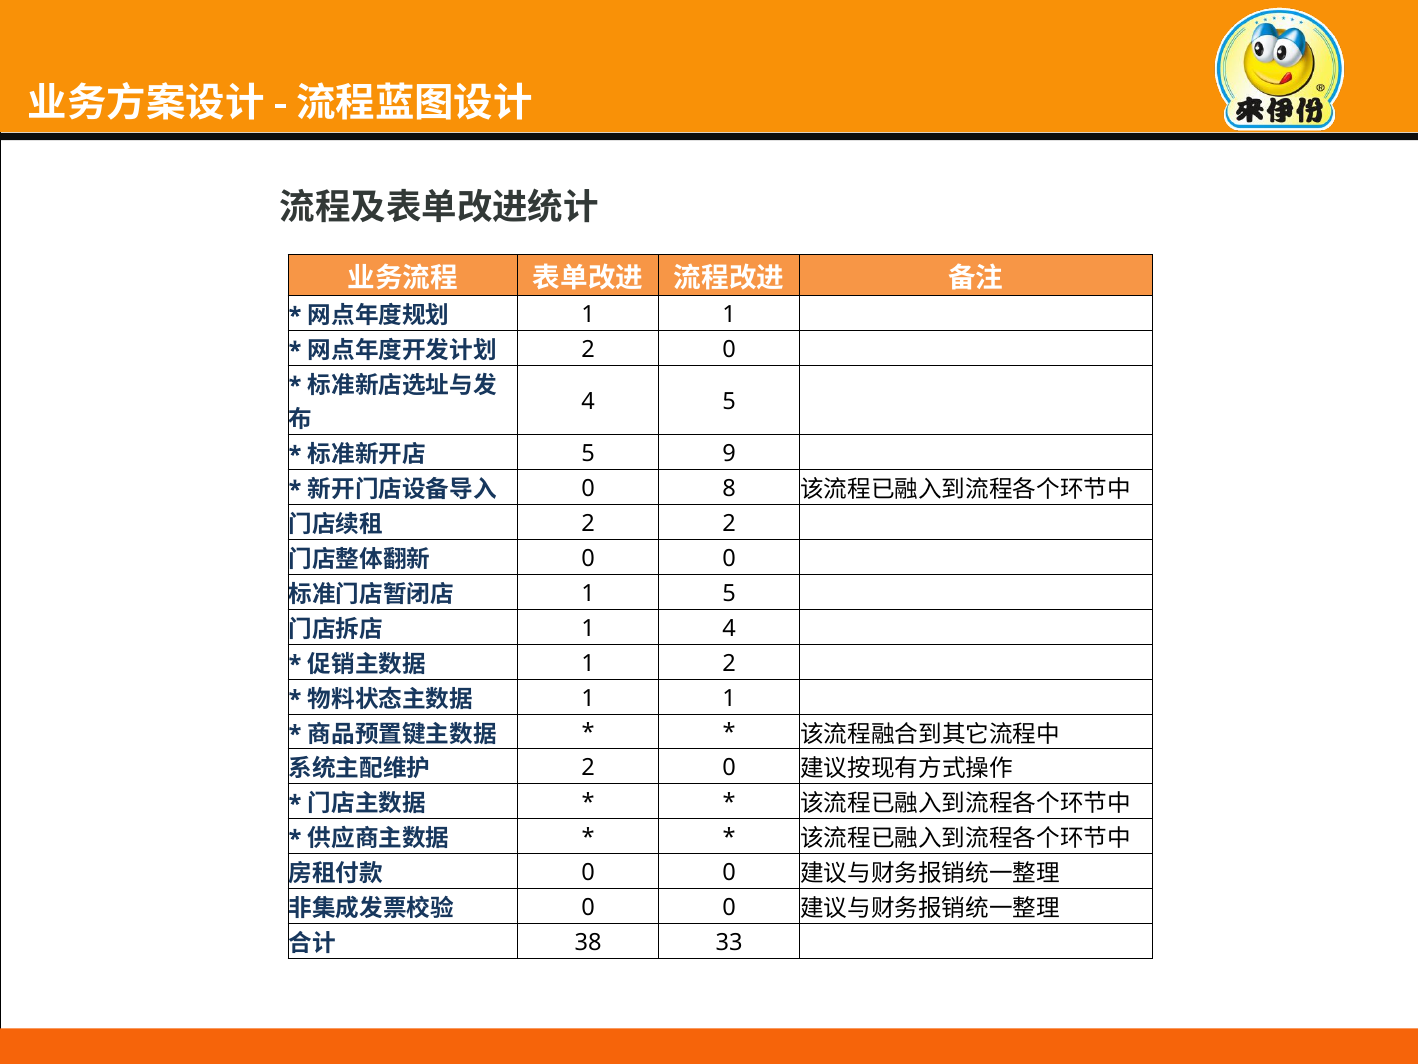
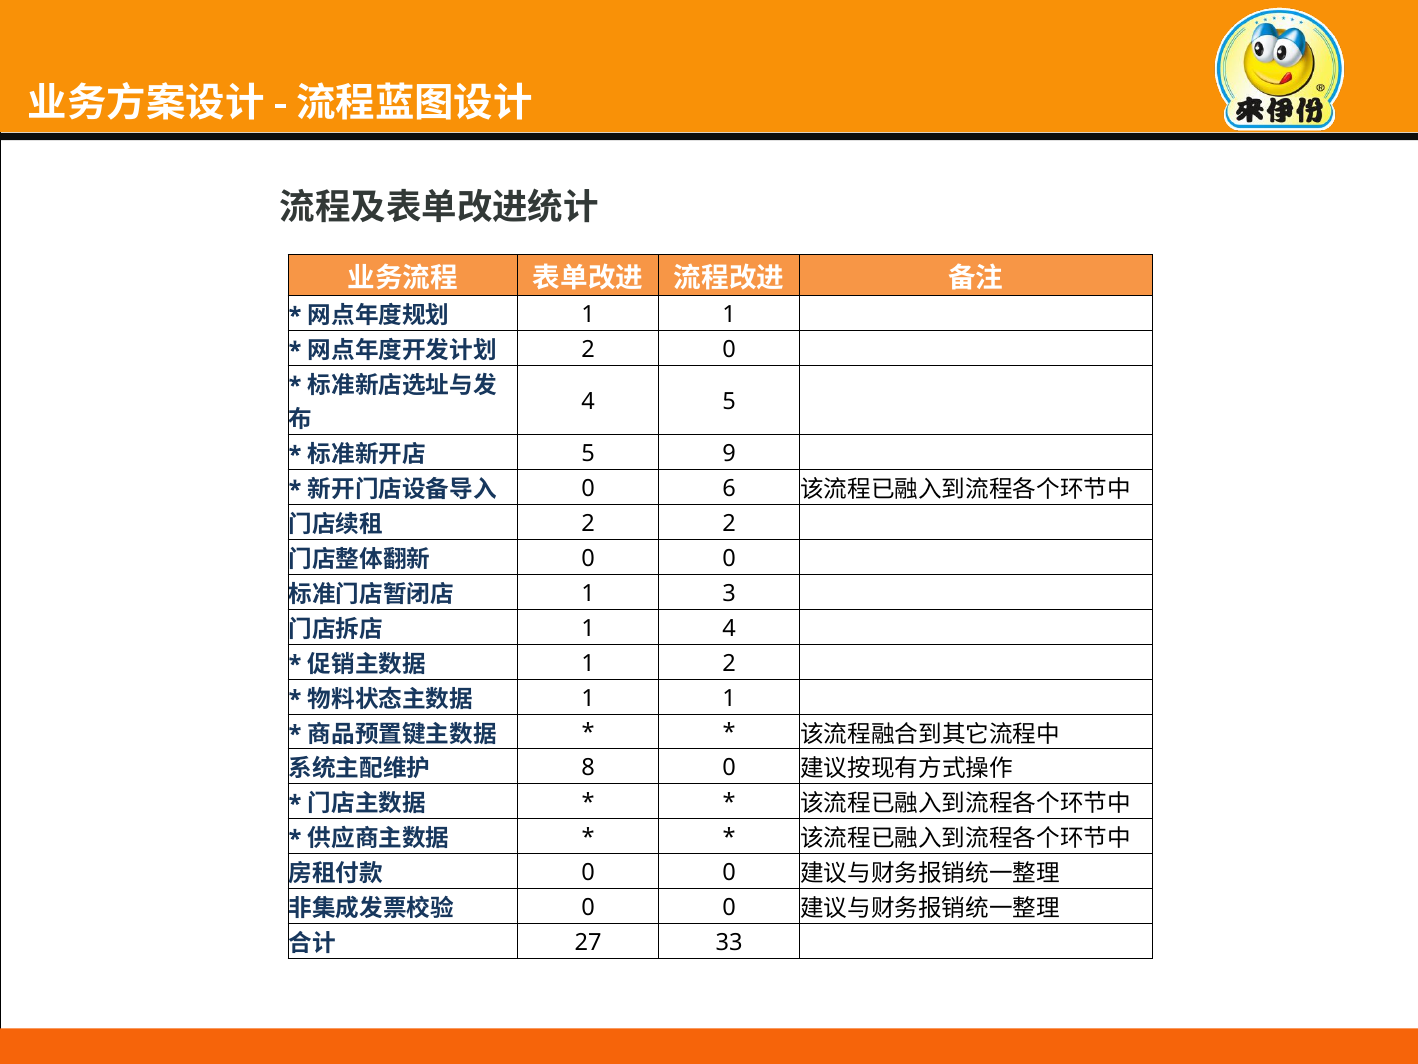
8: 8 -> 6 (729, 489)
1 5: 5 -> 3 (729, 593)
2: 2 -> 8 (588, 768)
38: 38 -> 27 (588, 942)
